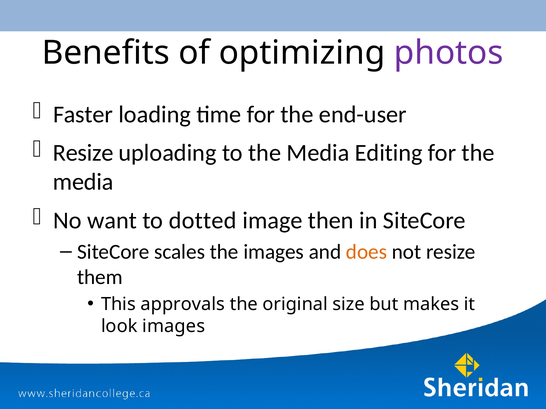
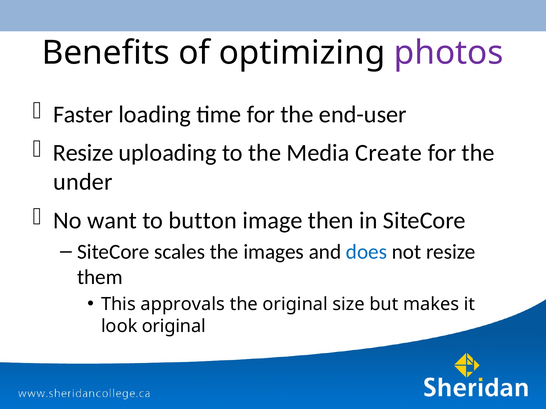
Editing: Editing -> Create (389, 153)
media: media -> under (83, 182)
dotted: dotted -> button (203, 221)
does colour: orange -> blue (367, 252)
look images: images -> original (174, 327)
